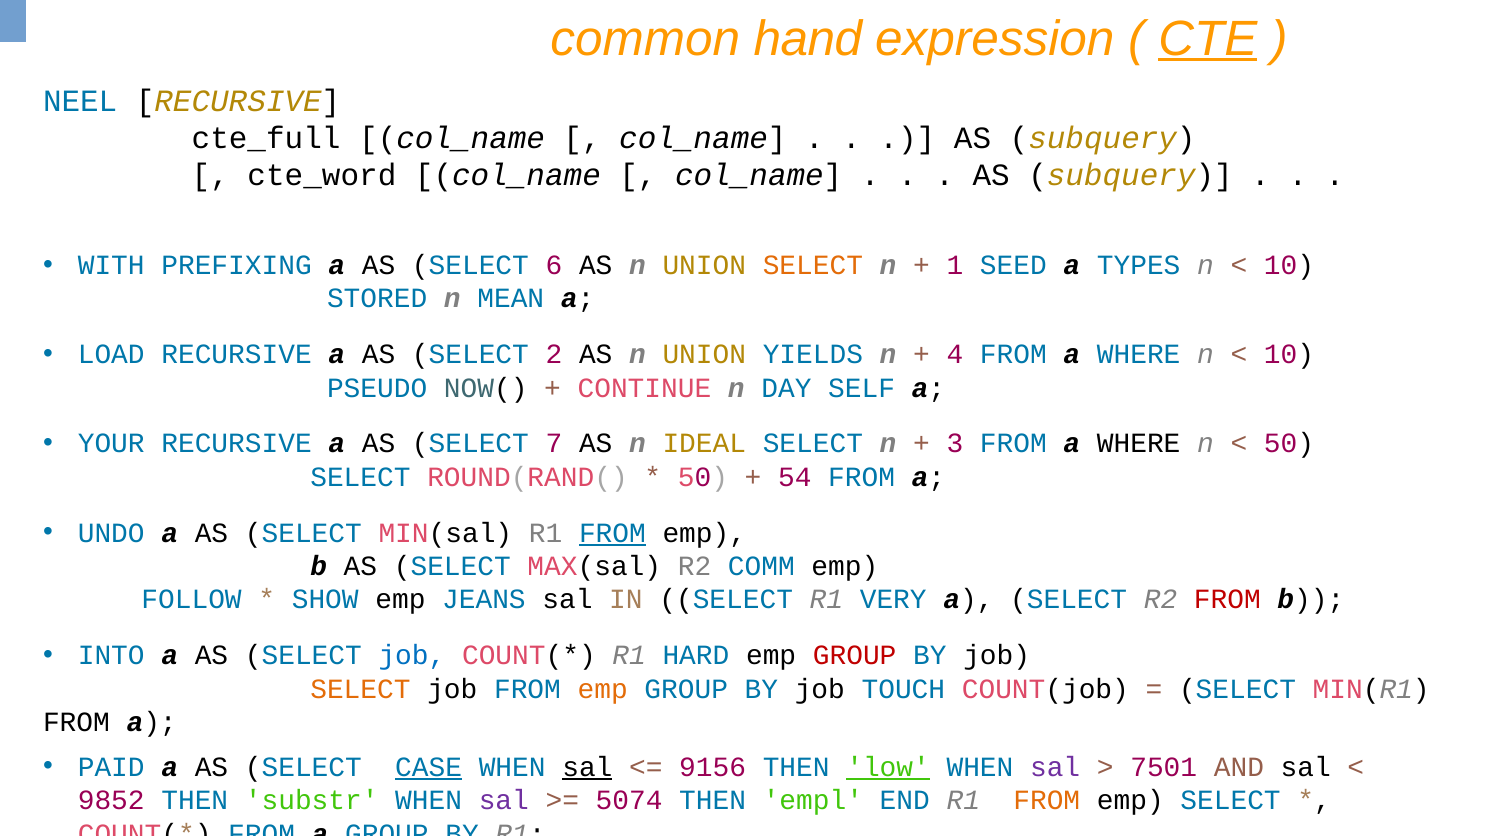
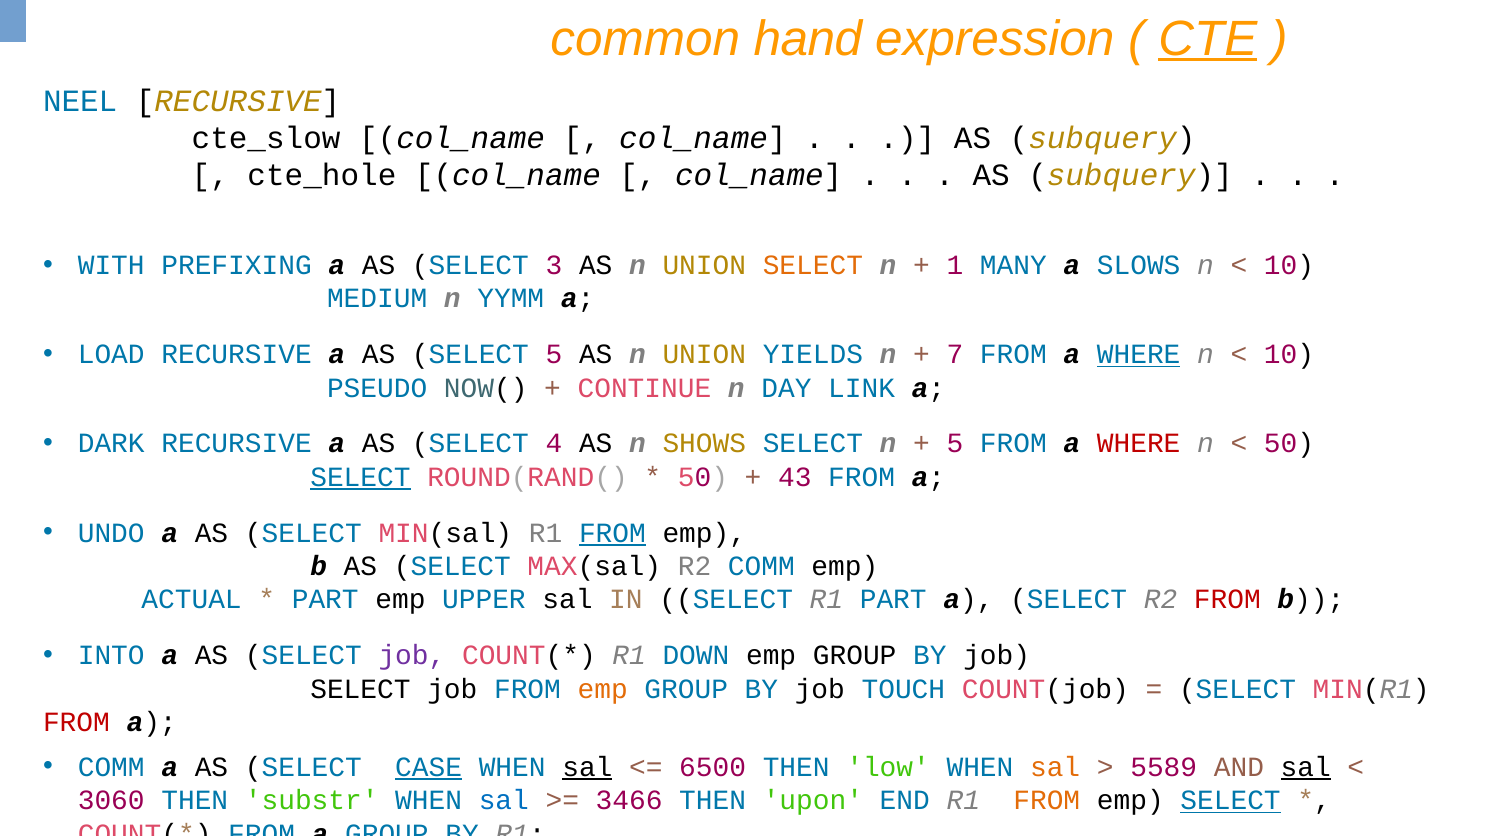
cte_full: cte_full -> cte_slow (266, 138)
cte_word: cte_word -> cte_hole (322, 175)
6: 6 -> 3 (554, 265)
SEED: SEED -> MANY (1013, 265)
TYPES: TYPES -> SLOWS (1139, 265)
STORED: STORED -> MEDIUM (377, 299)
MEAN: MEAN -> YYMM (511, 299)
SELECT 2: 2 -> 5 (554, 354)
4: 4 -> 7 (955, 354)
WHERE underline: none -> present (1139, 354)
SELF: SELF -> LINK (862, 388)
YOUR: YOUR -> DARK (111, 443)
7: 7 -> 4 (554, 443)
IDEAL: IDEAL -> SHOWS (704, 443)
3: 3 -> 5 (955, 443)
WHERE colour: black -> red (1139, 443)
SELECT underline: none -> present (360, 477)
54: 54 -> 43 (795, 477)
FOLLOW: FOLLOW -> ACTUAL (192, 599)
SHOW: SHOW -> PART (325, 599)
JEANS: JEANS -> UPPER (484, 599)
R1 VERY: VERY -> PART (893, 599)
job colour: blue -> purple (412, 655)
HARD: HARD -> DOWN (696, 655)
GROUP colour: red -> black (855, 655)
SELECT colour: orange -> black (360, 688)
FROM colour: black -> red (76, 722)
PAID: PAID -> COMM (111, 766)
9156: 9156 -> 6500 (713, 766)
low underline: present -> none (888, 766)
sal colour: purple -> orange (1055, 766)
7501: 7501 -> 5589 (1164, 766)
sal underline: none -> present (1306, 766)
9852: 9852 -> 3060 (111, 800)
sal colour: purple -> blue (504, 800)
5074: 5074 -> 3466 (629, 800)
empl: empl -> upon (813, 800)
SELECT underline: none -> present (1231, 800)
